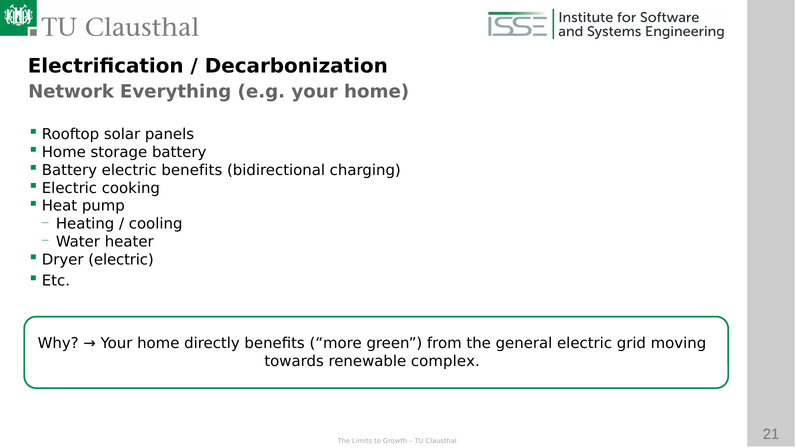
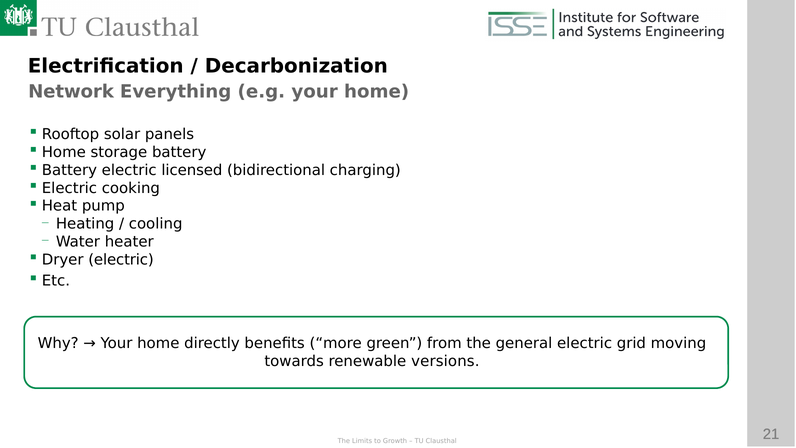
electric benefits: benefits -> licensed (192, 170)
complex: complex -> versions (445, 361)
